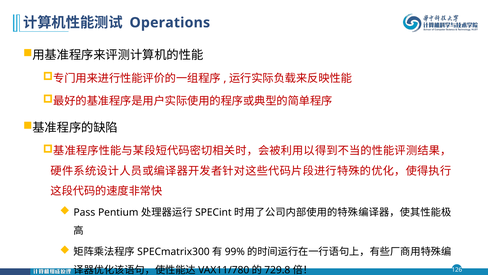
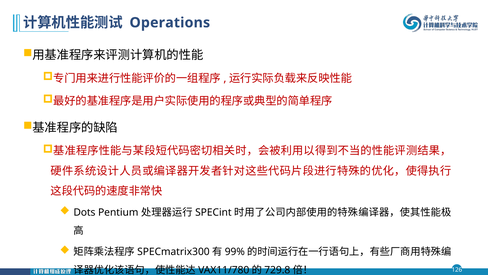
Pass: Pass -> Dots (84, 212)
